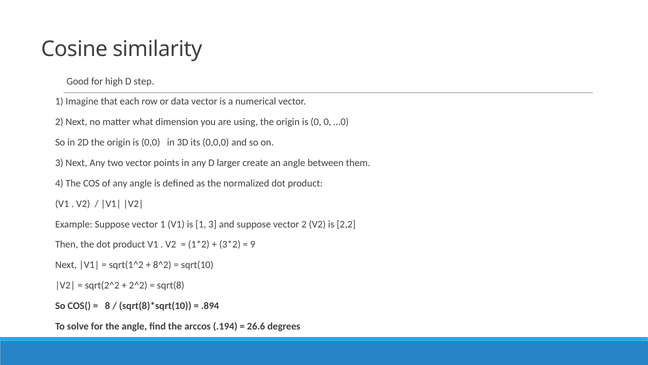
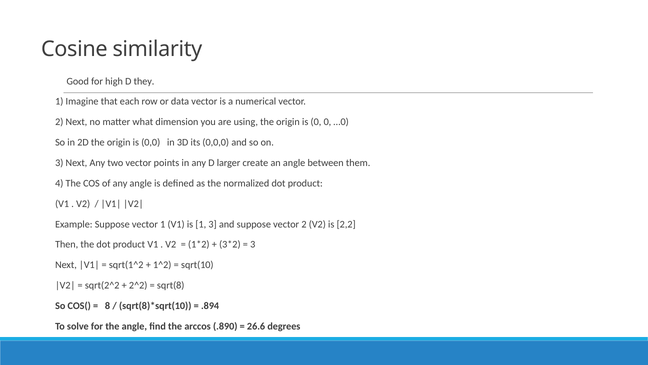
step: step -> they (144, 81)
9: 9 -> 3 (253, 244)
8^2: 8^2 -> 1^2 (162, 265)
.194: .194 -> .890 (225, 326)
